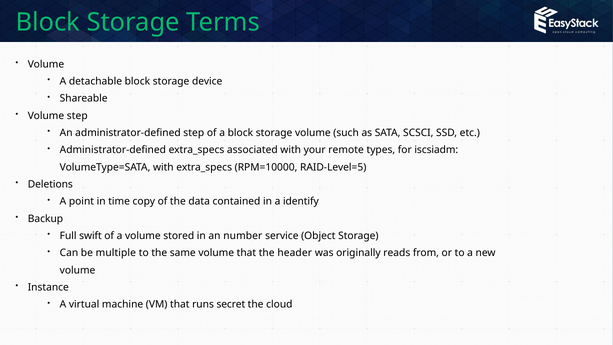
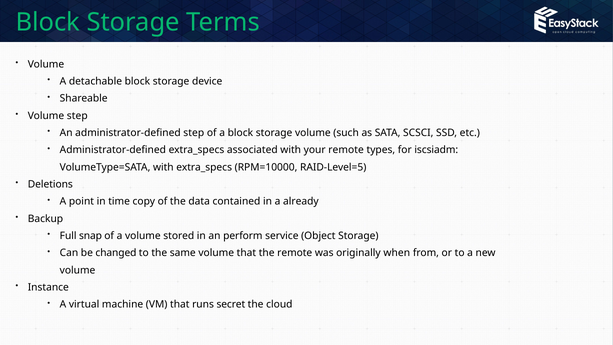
identify: identify -> already (301, 201)
swift: swift -> snap (91, 236)
number: number -> perform (243, 236)
multiple: multiple -> changed (116, 253)
the header: header -> remote (295, 253)
reads: reads -> when (397, 253)
